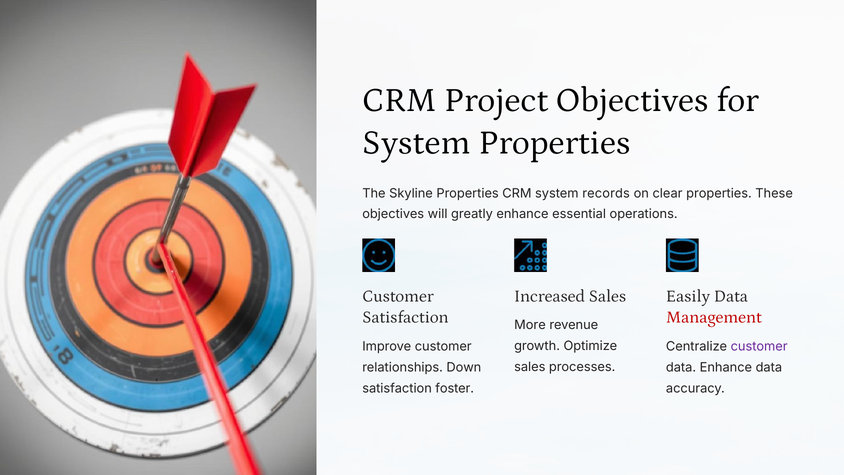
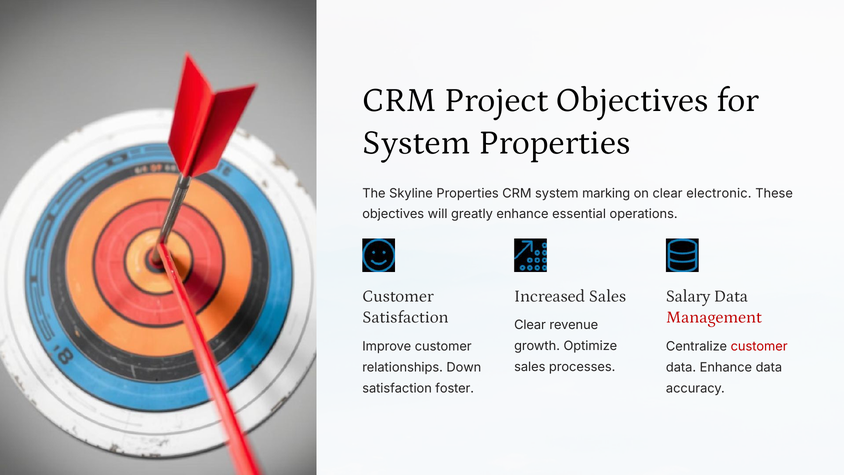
records: records -> marking (606, 193)
clear properties: properties -> electronic (719, 193)
Easily: Easily -> Salary (688, 296)
More: More -> Clear (530, 325)
customer colour: purple -> red (759, 346)
